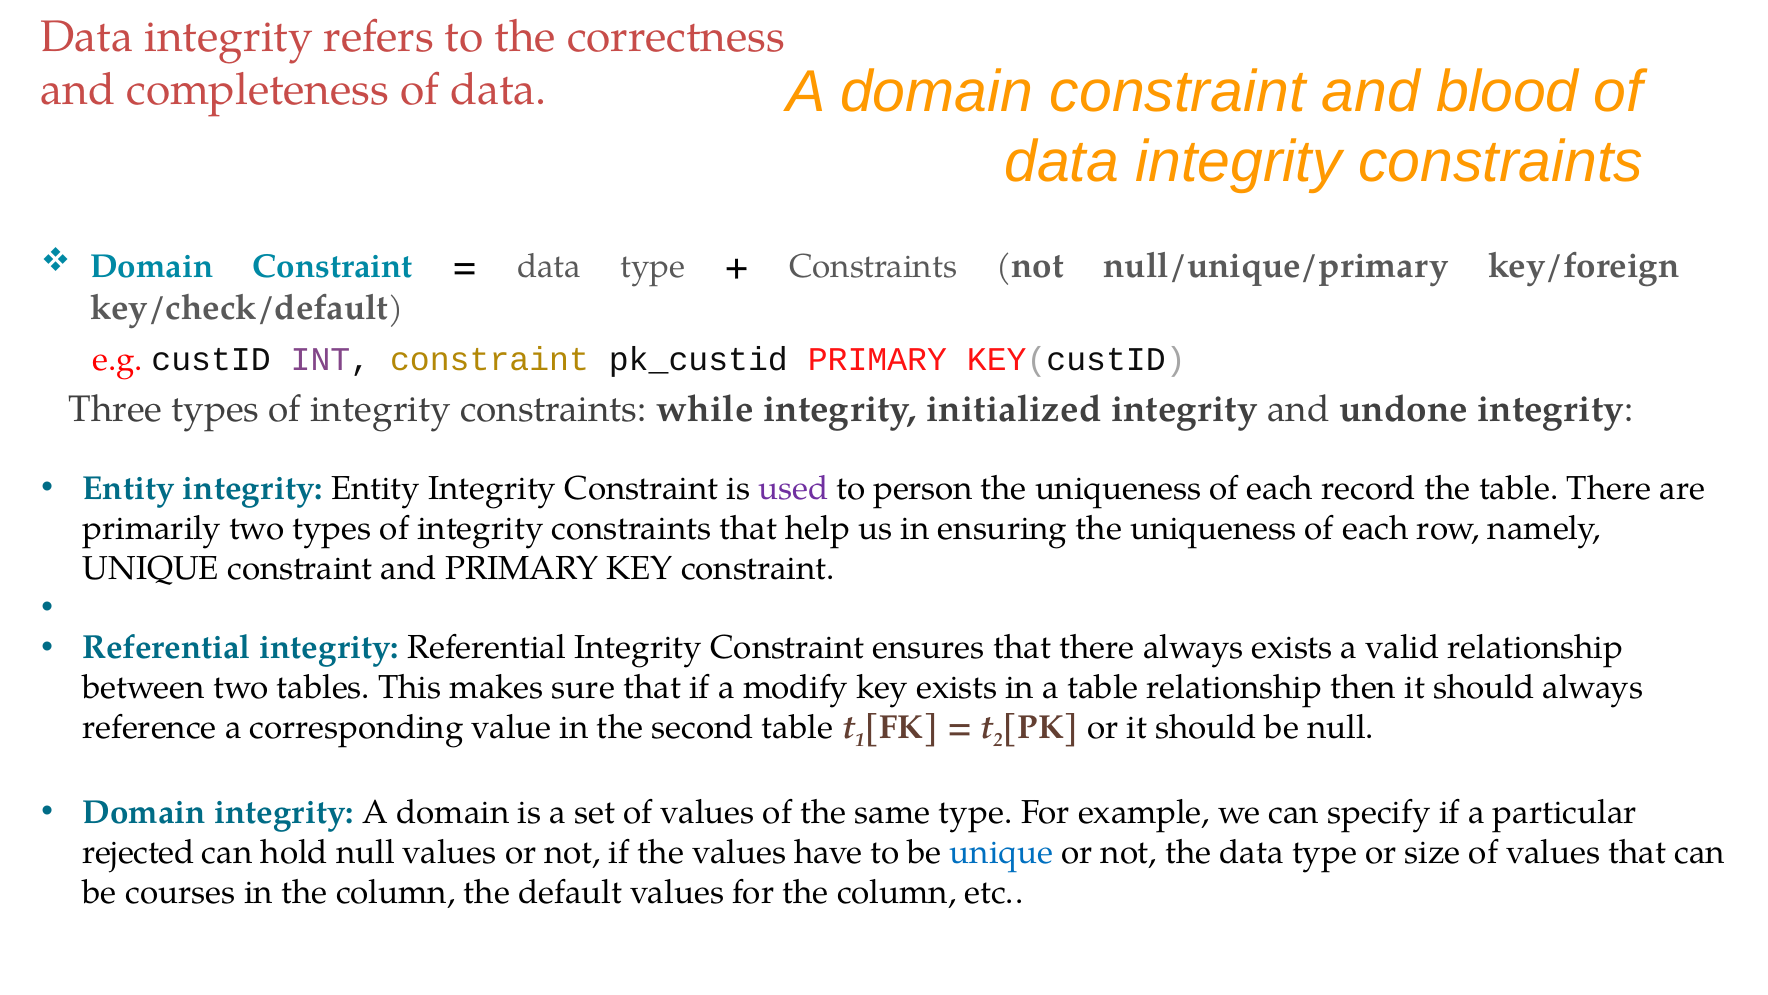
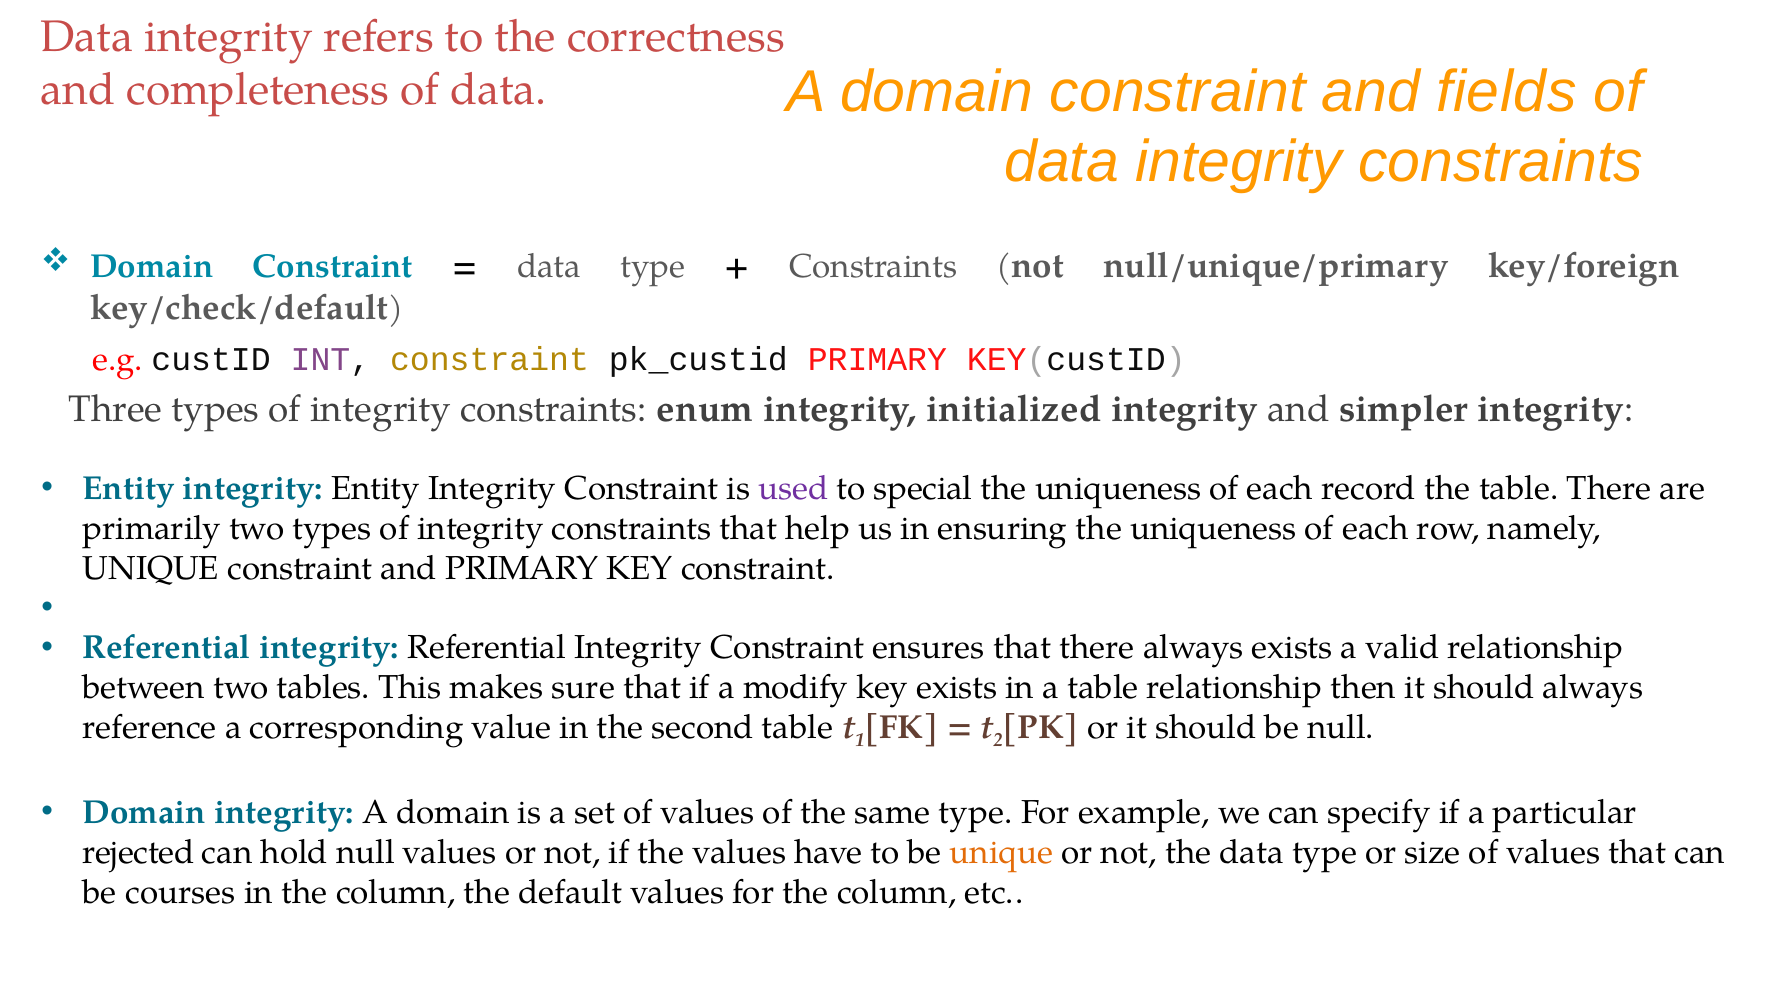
blood: blood -> fields (1507, 92)
while: while -> enum (705, 409)
undone: undone -> simpler (1404, 409)
person: person -> special (923, 488)
unique colour: blue -> orange (1001, 852)
